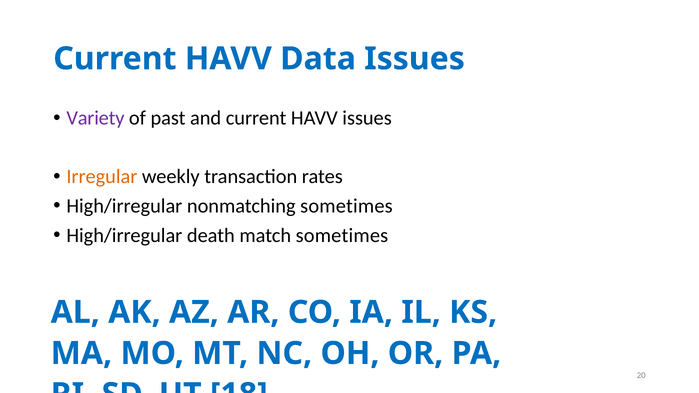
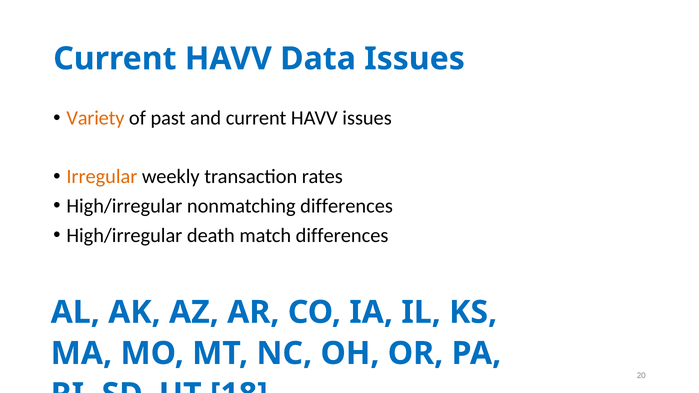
Variety colour: purple -> orange (95, 118)
nonmatching sometimes: sometimes -> differences (347, 206)
match sometimes: sometimes -> differences (342, 235)
